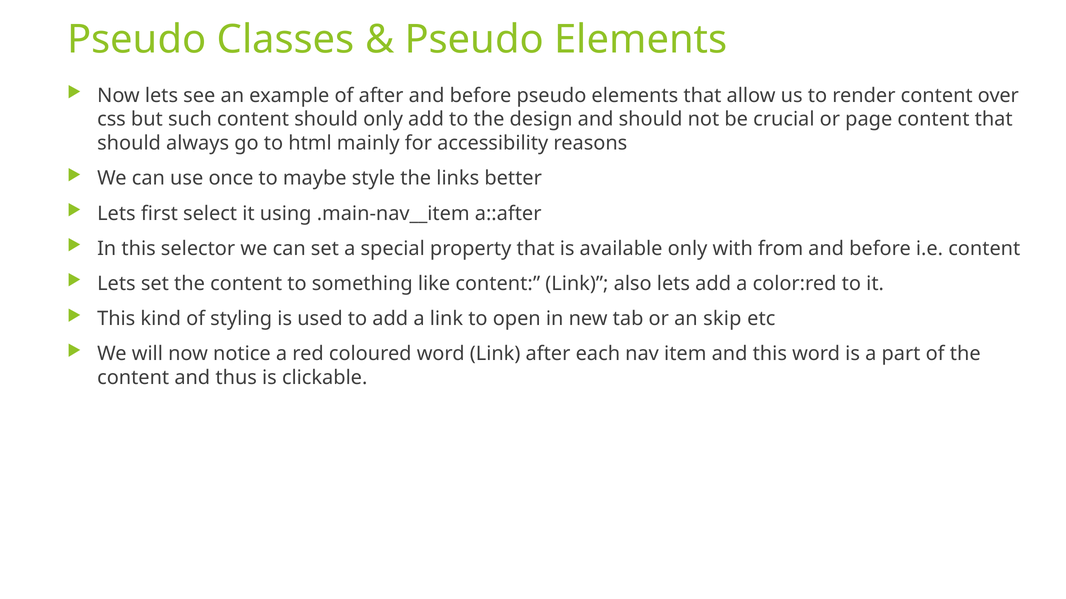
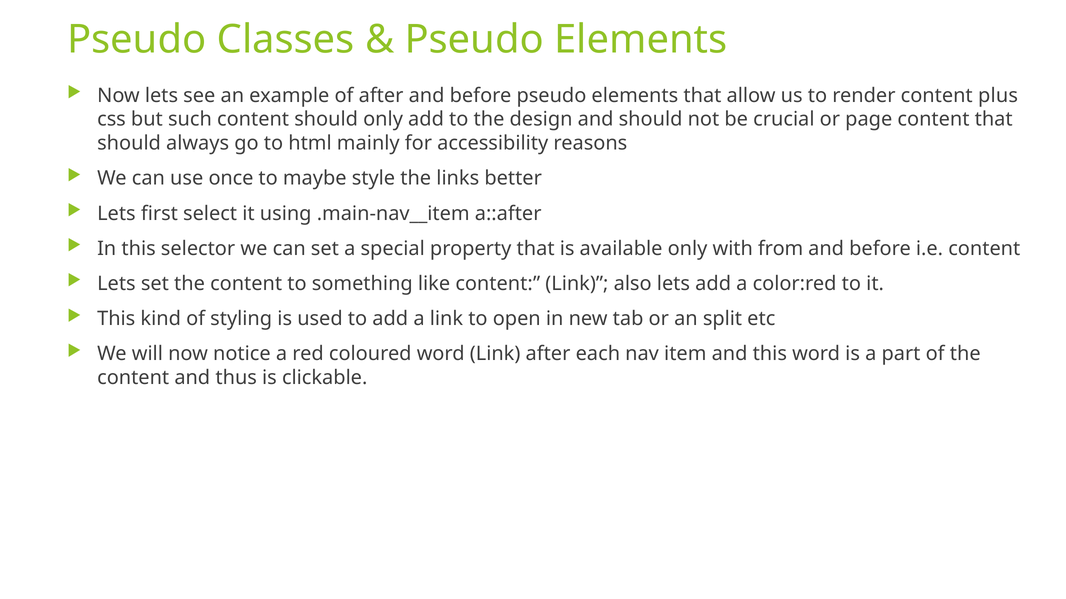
over: over -> plus (998, 96)
skip: skip -> split (722, 319)
